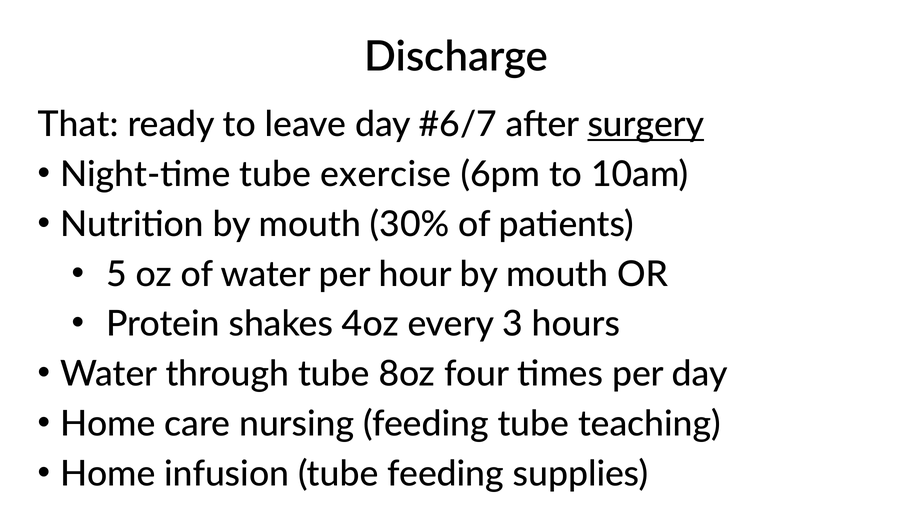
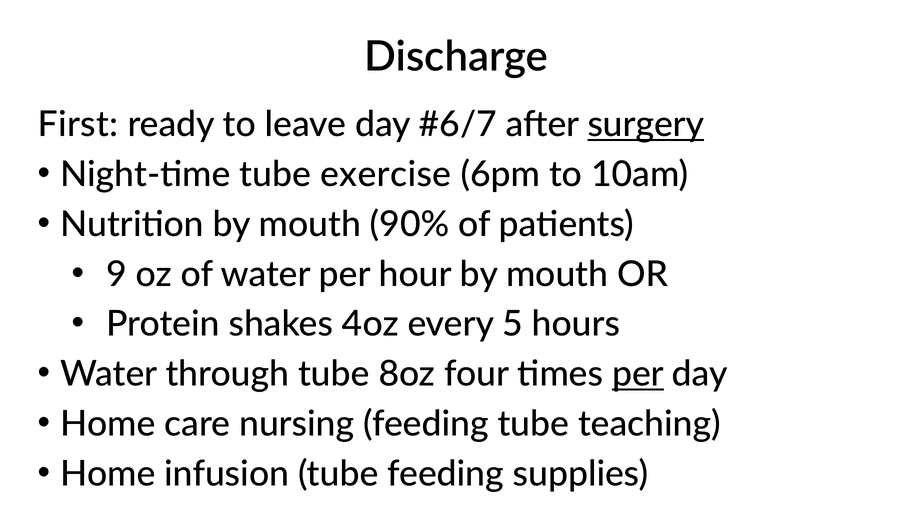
That: That -> First (78, 125)
30%: 30% -> 90% (410, 224)
5: 5 -> 9 (117, 274)
3: 3 -> 5 (512, 324)
per underline: none -> present (638, 374)
